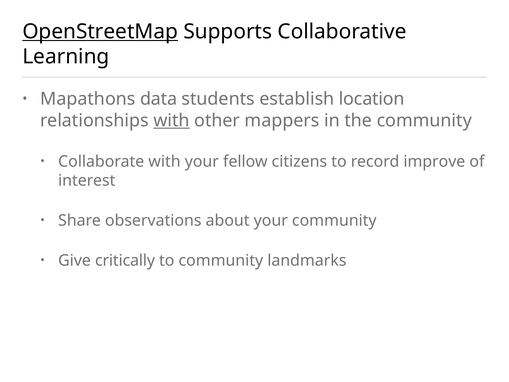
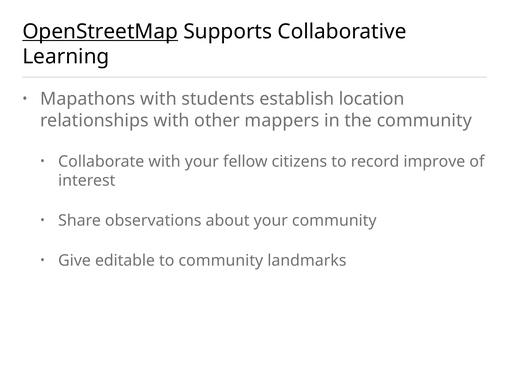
Mapathons data: data -> with (158, 99)
with underline: present -> none (171, 120)
critically: critically -> editable (125, 261)
